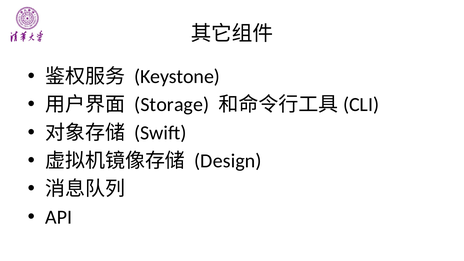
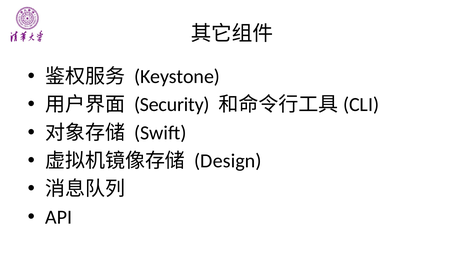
Storage: Storage -> Security (172, 105)
